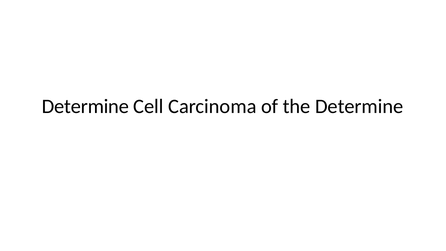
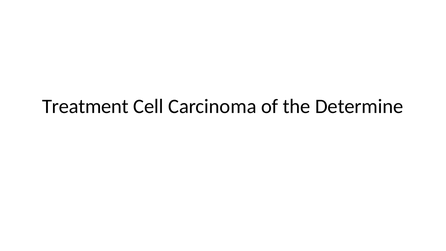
Determine: Determine -> Treatment (85, 106)
